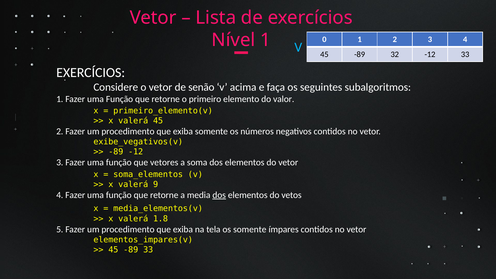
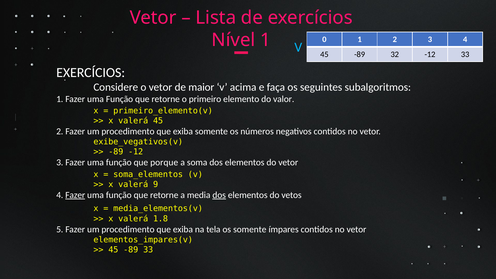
senão: senão -> maior (201, 87)
vetores: vetores -> porque (164, 162)
Fazer underline: none -> present (75, 195)
